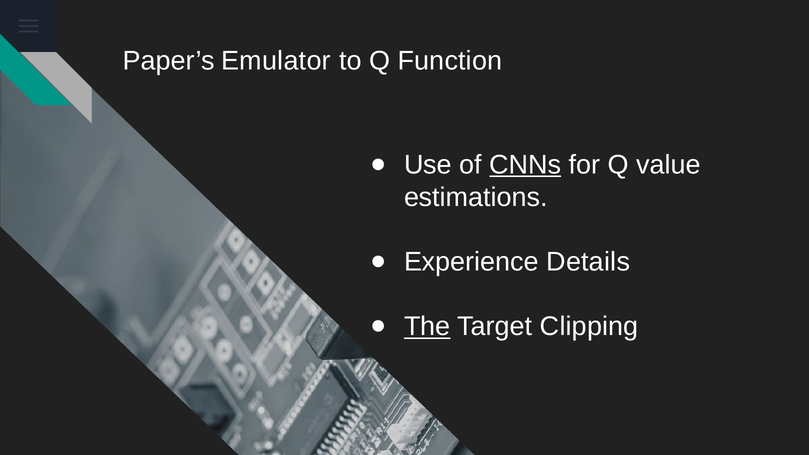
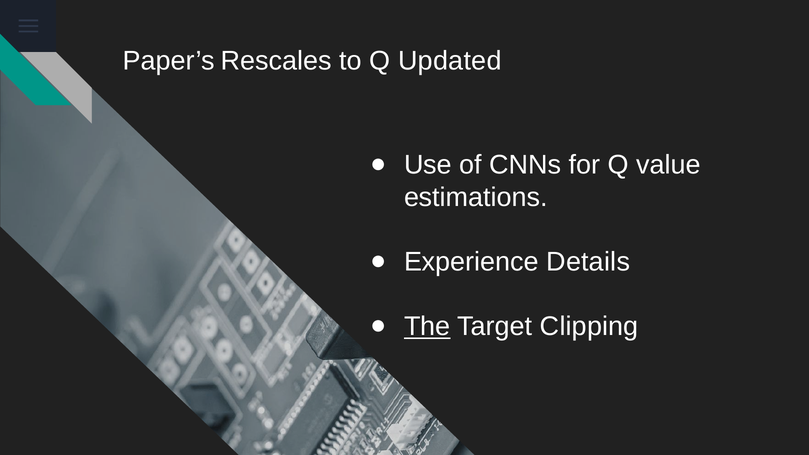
Emulator: Emulator -> Rescales (276, 61)
Function: Function -> Updated (450, 61)
CNNs underline: present -> none (525, 165)
